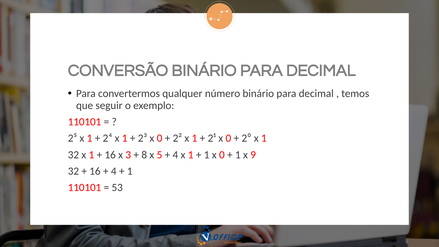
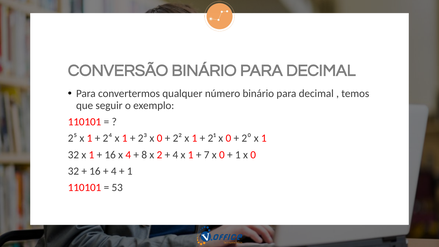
x 3: 3 -> 4 (128, 155)
5: 5 -> 2 (159, 155)
1: 1 -> 7 (207, 155)
1 x 9: 9 -> 0 (253, 155)
